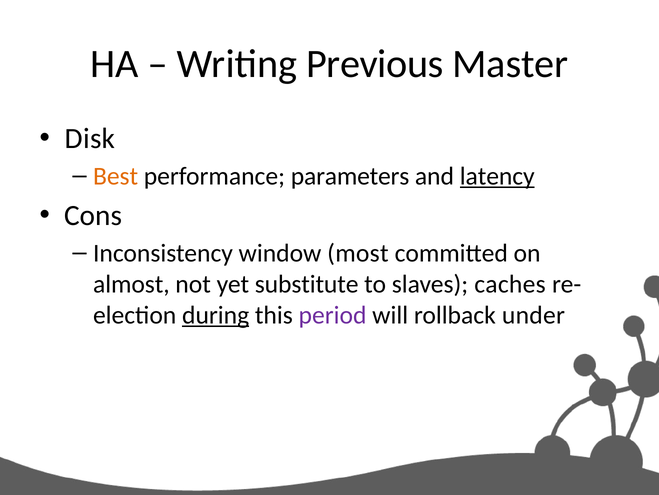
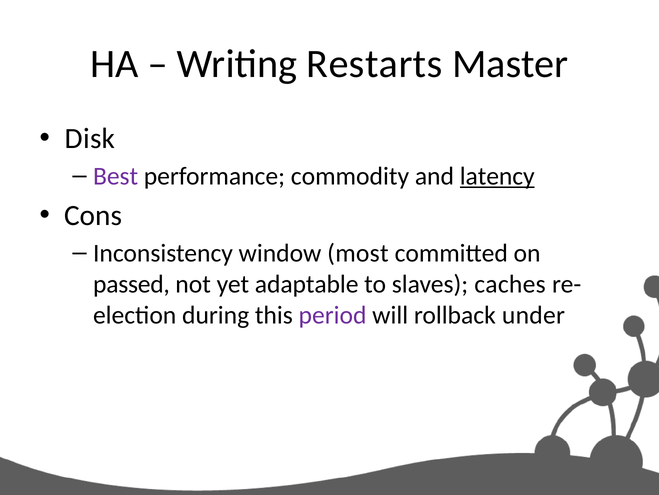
Previous: Previous -> Restarts (374, 64)
Best colour: orange -> purple (116, 176)
parameters: parameters -> commodity (350, 176)
almost: almost -> passed (131, 284)
substitute: substitute -> adaptable (307, 284)
during underline: present -> none (216, 315)
